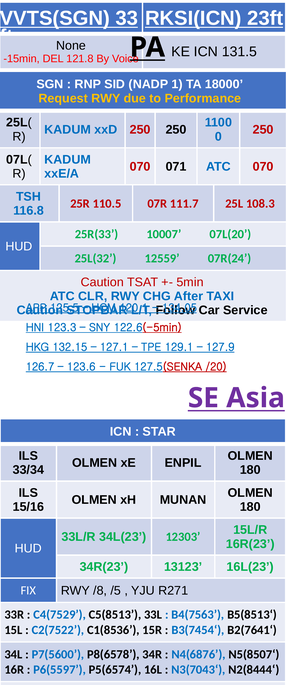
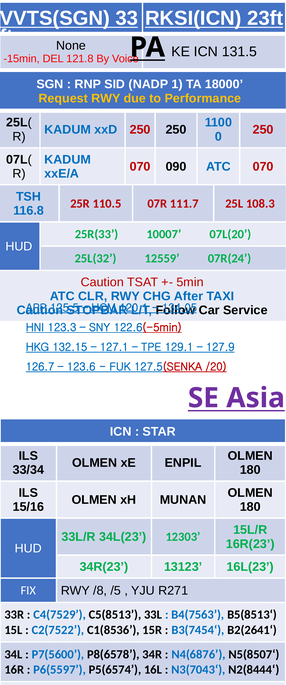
071: 071 -> 090 (176, 166)
B2(7641‘: B2(7641‘ -> B2(2641‘ (252, 629)
